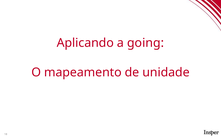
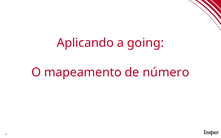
unidade: unidade -> número (166, 72)
